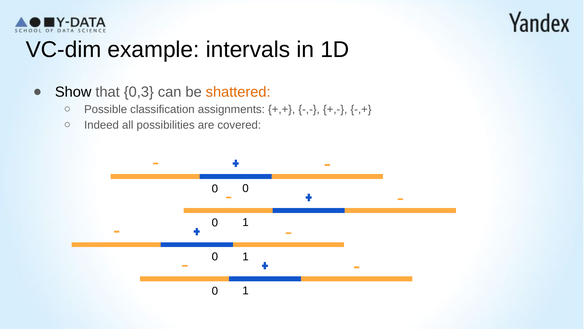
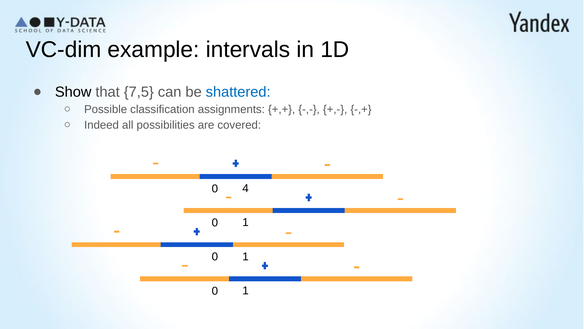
0,3: 0,3 -> 7,5 (139, 92)
shattered colour: orange -> blue (238, 92)
0: 0 -> 4 (246, 188)
